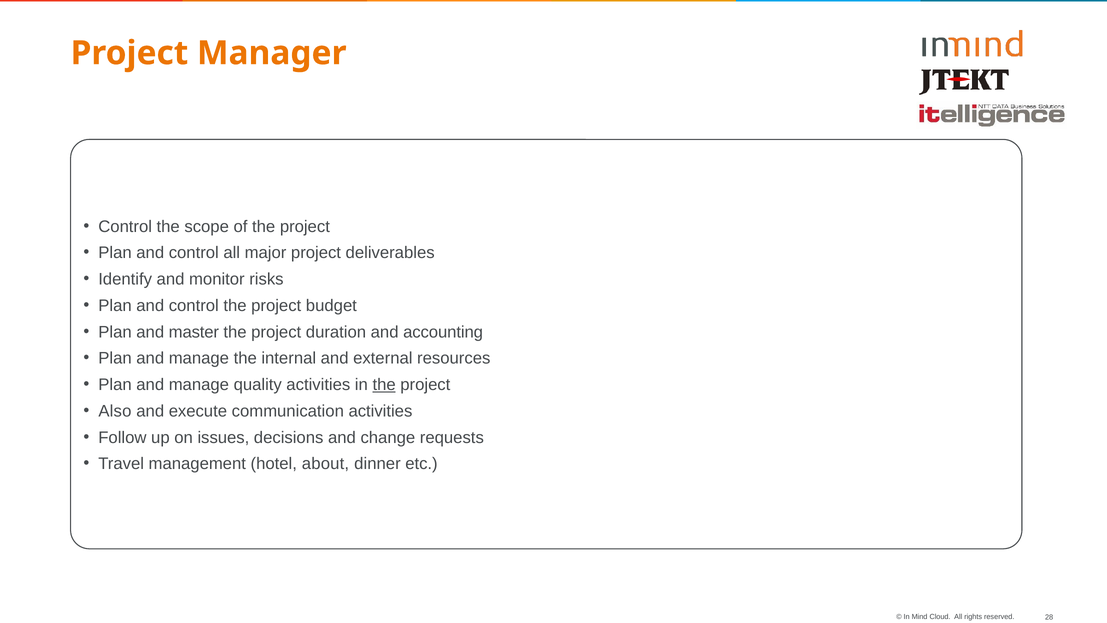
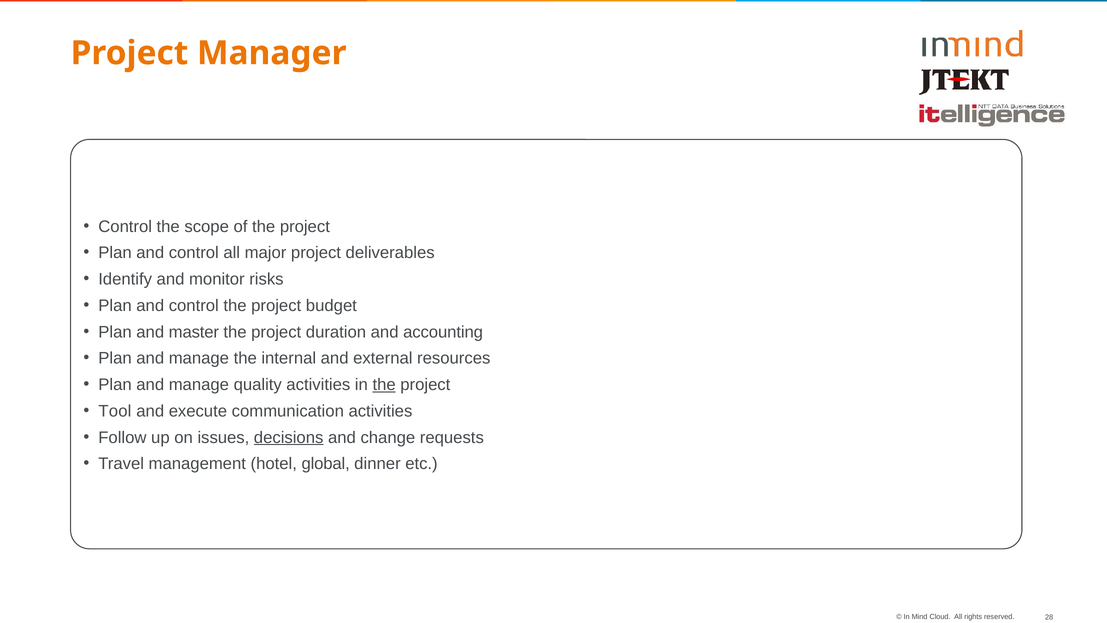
Also: Also -> Tool (115, 411)
decisions underline: none -> present (289, 437)
about: about -> global (326, 464)
